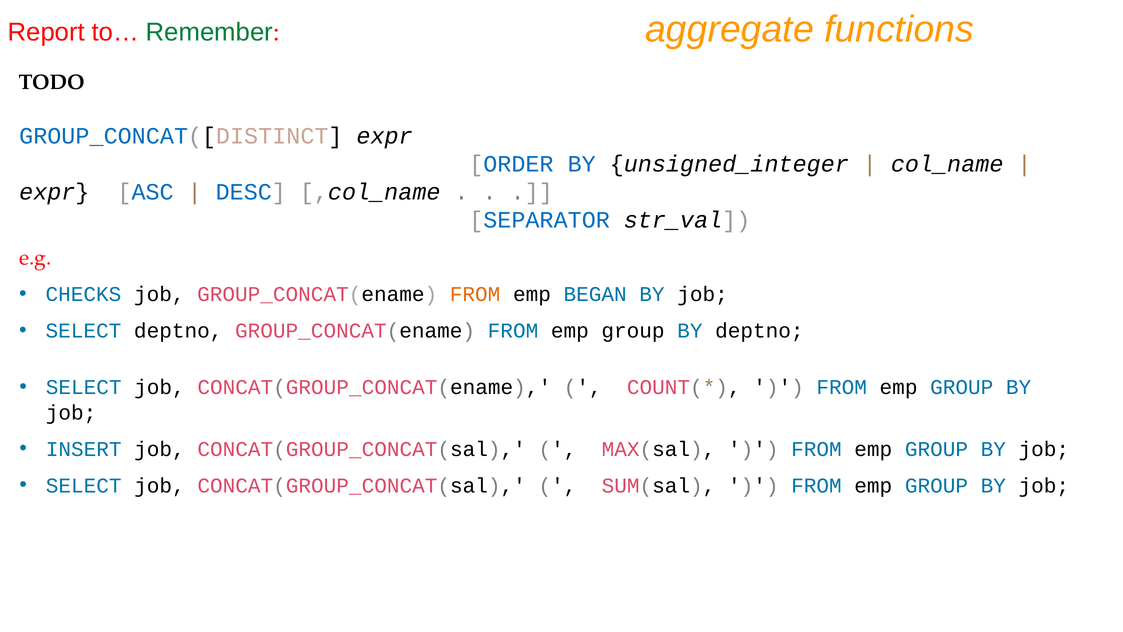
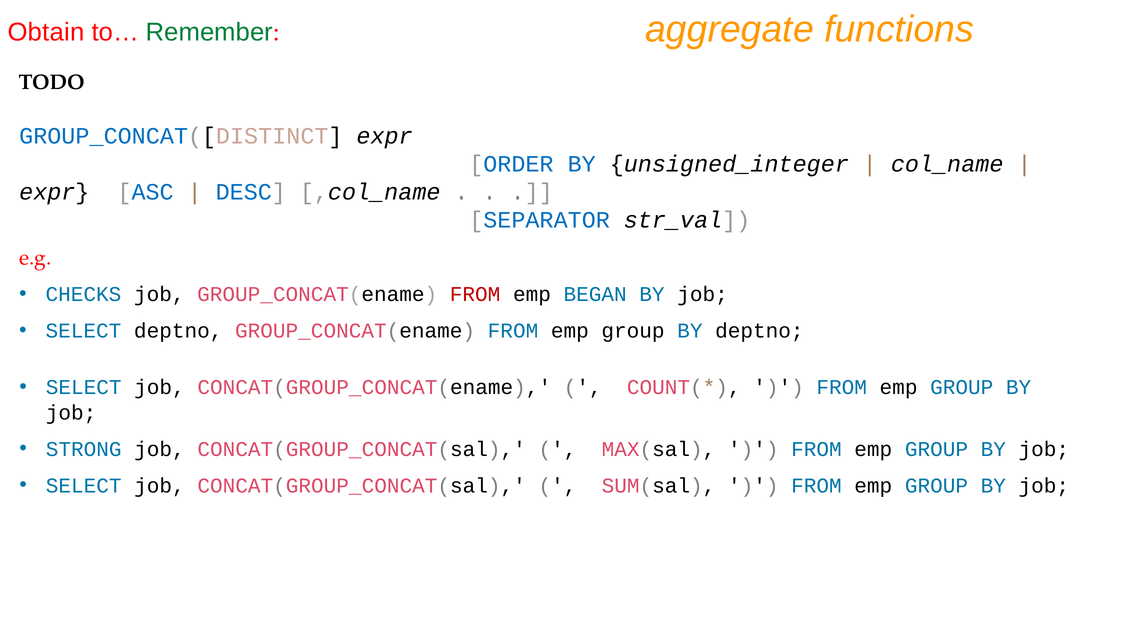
Report: Report -> Obtain (46, 32)
FROM colour: orange -> red (475, 294)
INSERT: INSERT -> STRONG (84, 449)
